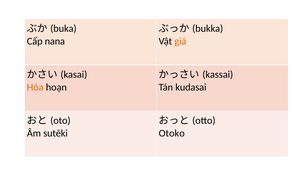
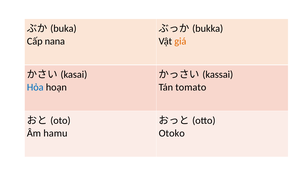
Hỏa colour: orange -> blue (35, 87)
kudasai: kudasai -> tomato (191, 87)
sutēki: sutēki -> hamu (55, 133)
